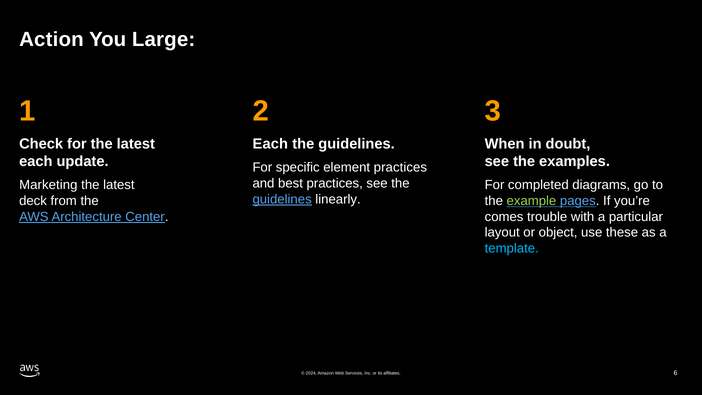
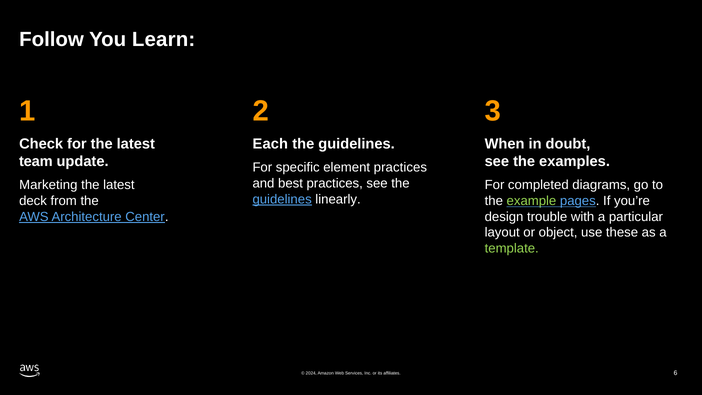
Action: Action -> Follow (52, 39)
Large: Large -> Learn (164, 39)
each: each -> team (36, 161)
comes: comes -> design (504, 217)
template colour: light blue -> light green (512, 248)
